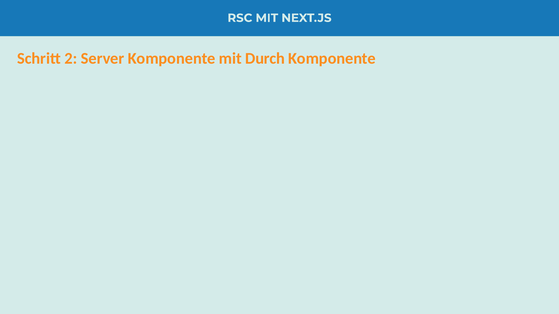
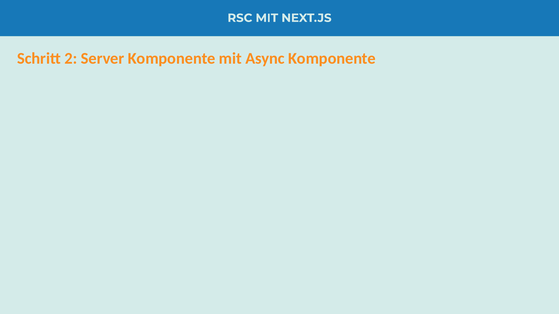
Durch: Durch -> Async (265, 59)
